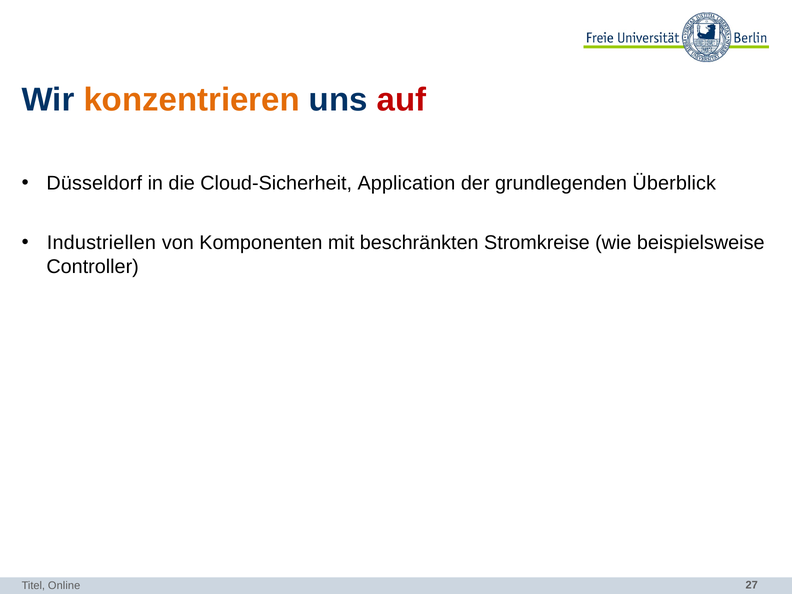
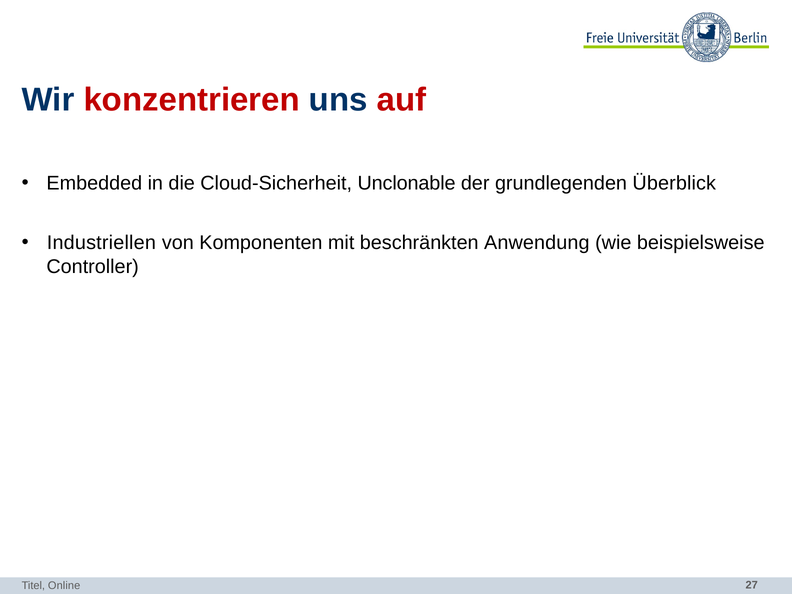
konzentrieren colour: orange -> red (192, 100)
Düsseldorf: Düsseldorf -> Embedded (94, 183)
Application: Application -> Unclonable (407, 183)
Stromkreise: Stromkreise -> Anwendung (537, 243)
